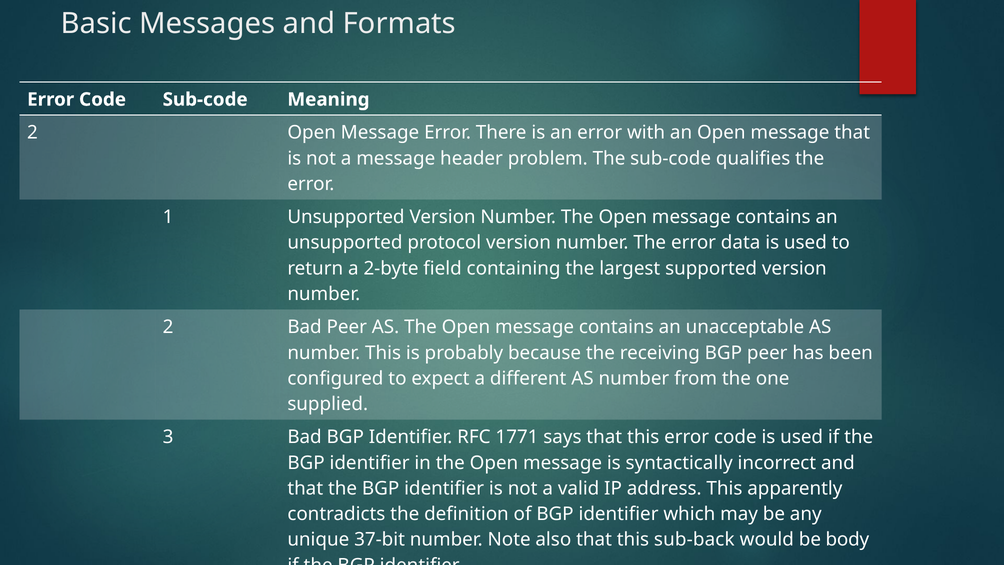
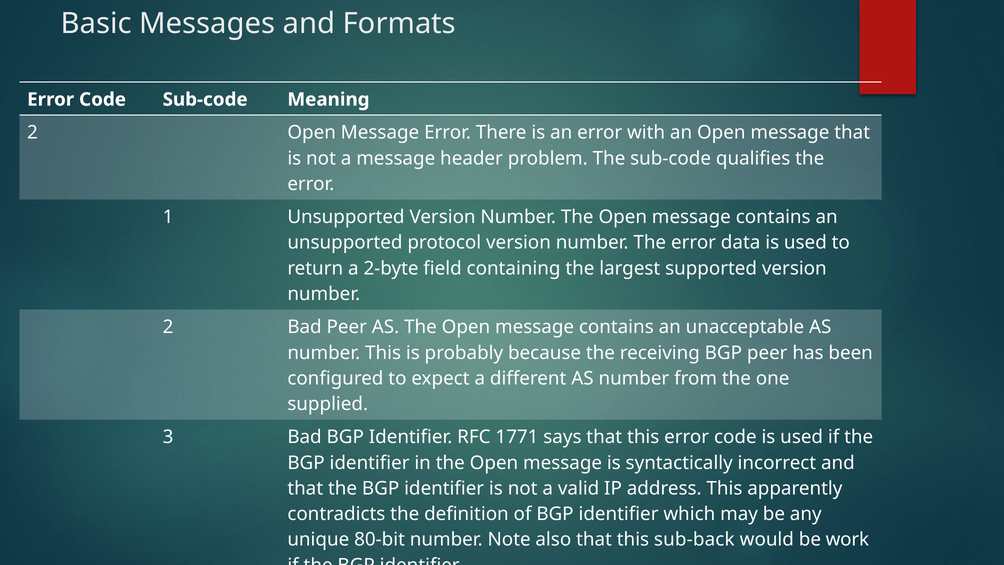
37-bit: 37-bit -> 80-bit (380, 540)
body: body -> work (847, 540)
